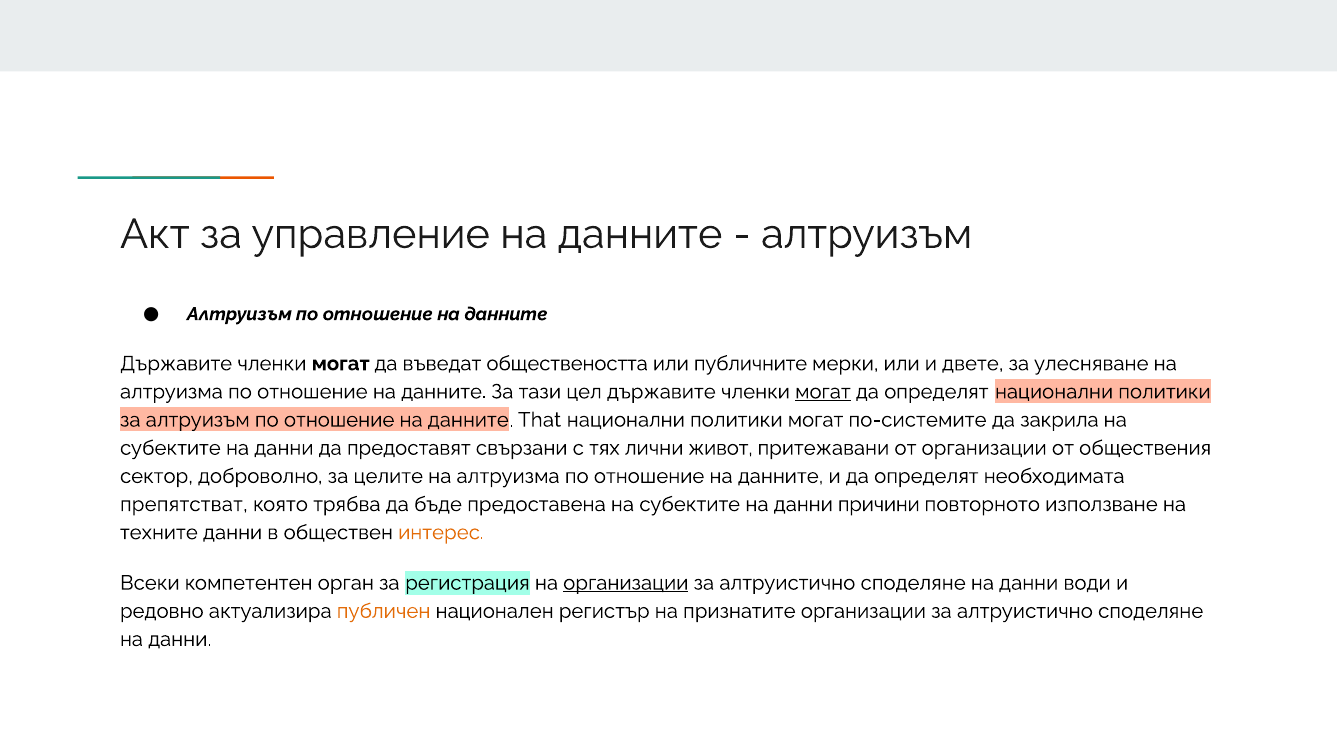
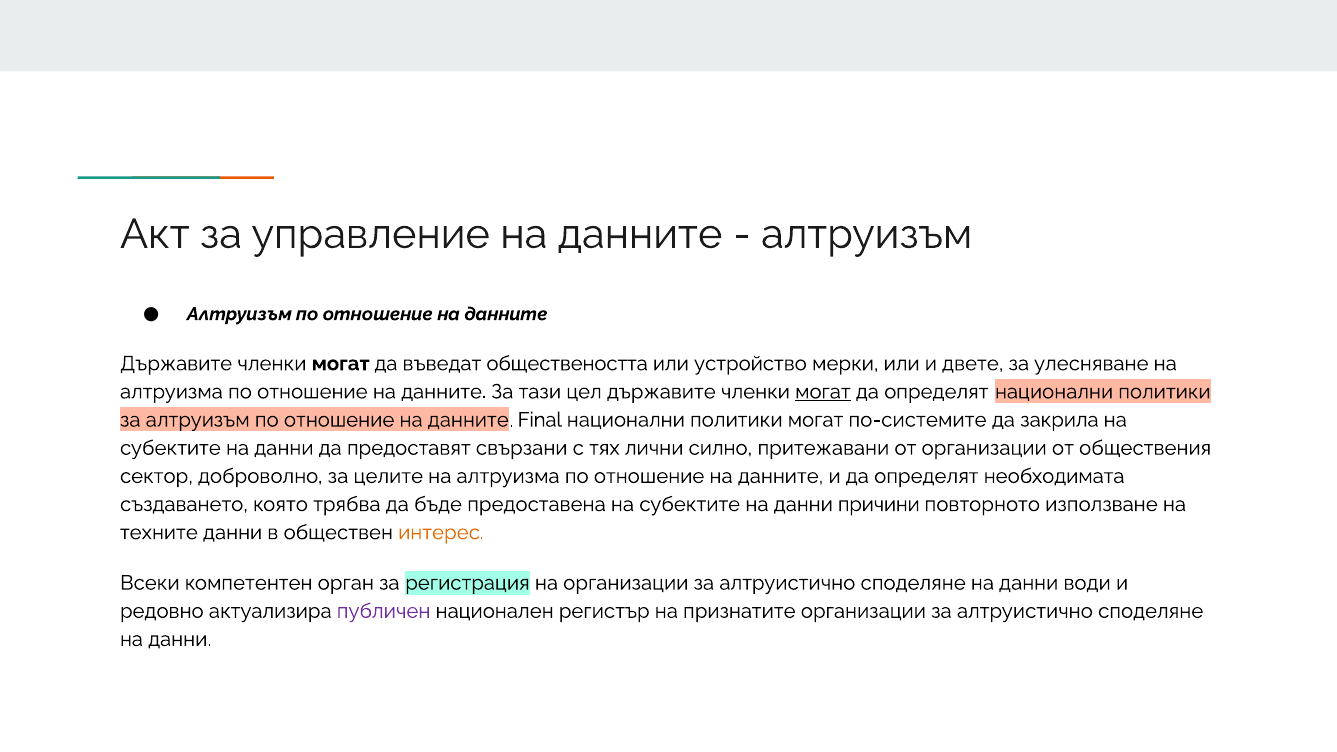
публичните: публичните -> устройство (750, 364)
That: That -> Final (540, 420)
живот: живот -> силно (720, 448)
препятстват: препятстват -> създаването (184, 504)
организации underline: present -> none (626, 583)
публичен colour: orange -> purple (384, 611)
